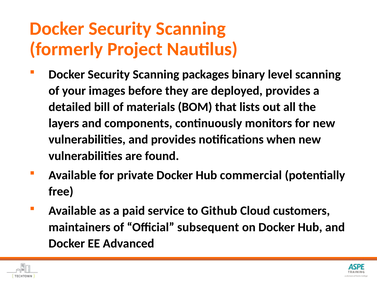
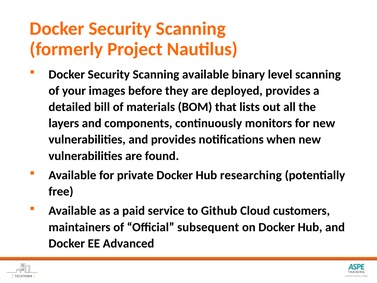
Scanning packages: packages -> available (205, 74)
commercial: commercial -> researching (251, 175)
